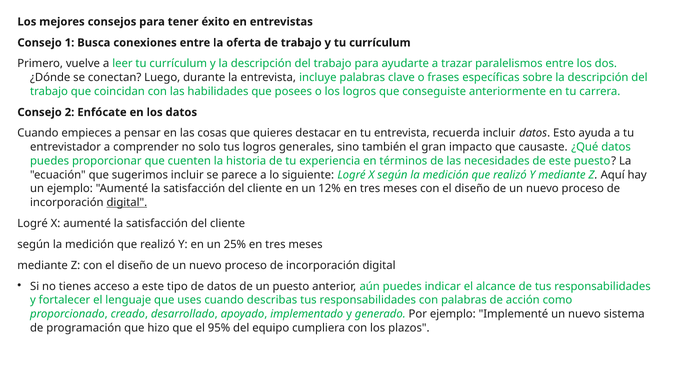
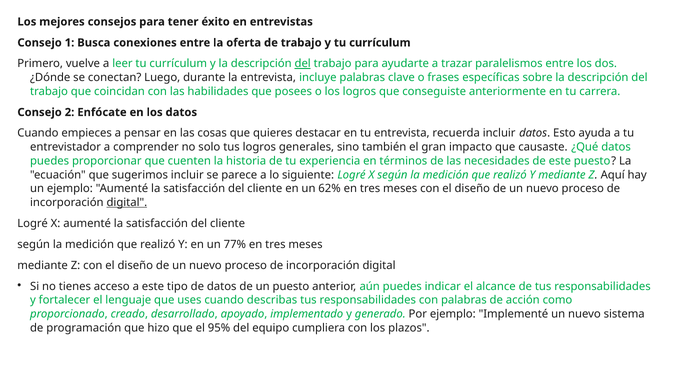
del underline: none -> present (303, 64)
12%: 12% -> 62% (330, 188)
25%: 25% -> 77% (235, 244)
